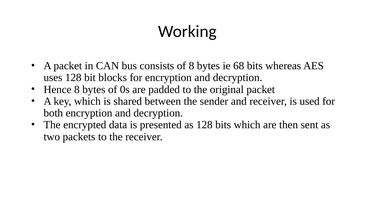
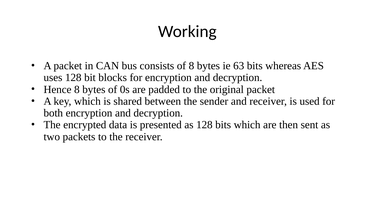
68: 68 -> 63 (239, 66)
